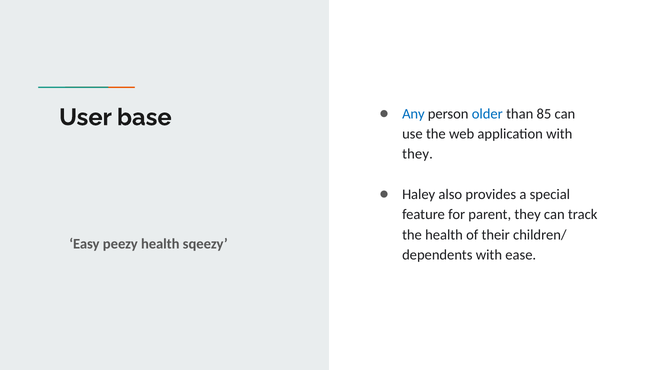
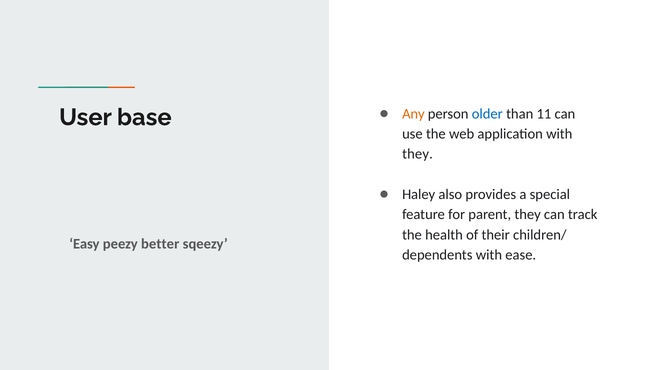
Any colour: blue -> orange (413, 114)
85: 85 -> 11 (544, 114)
peezy health: health -> better (160, 244)
